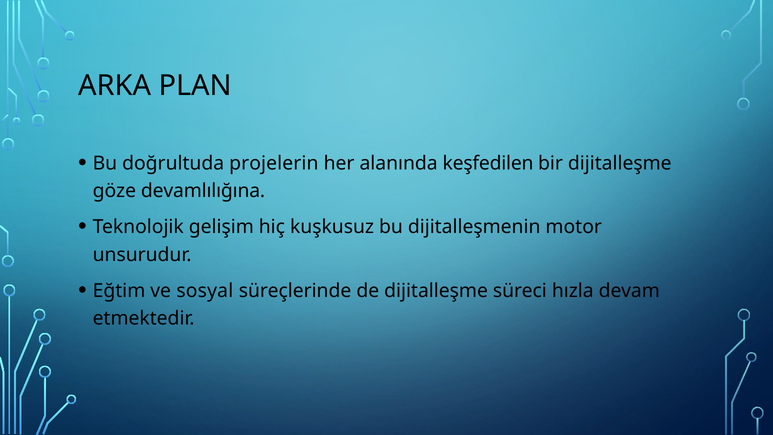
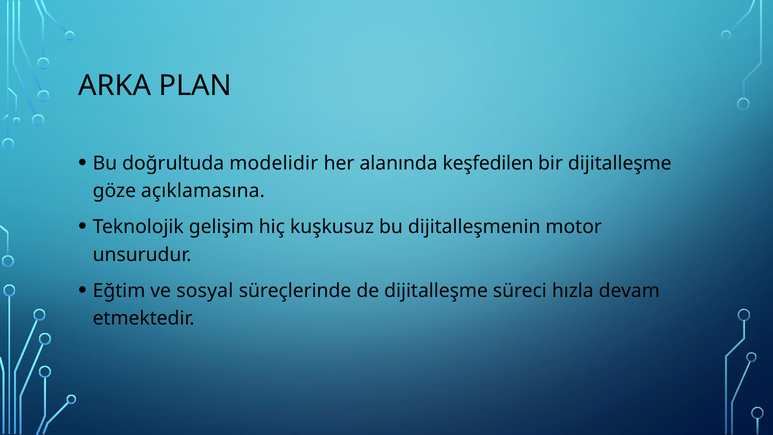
projelerin: projelerin -> modelidir (274, 163)
devamlılığına: devamlılığına -> açıklamasına (203, 191)
